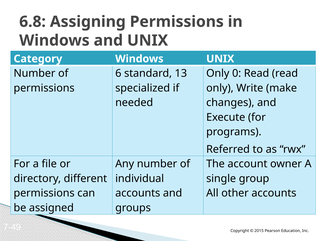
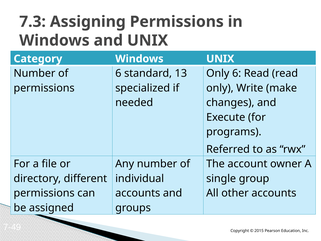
6.8: 6.8 -> 7.3 (33, 22)
Only 0: 0 -> 6 (237, 73)
